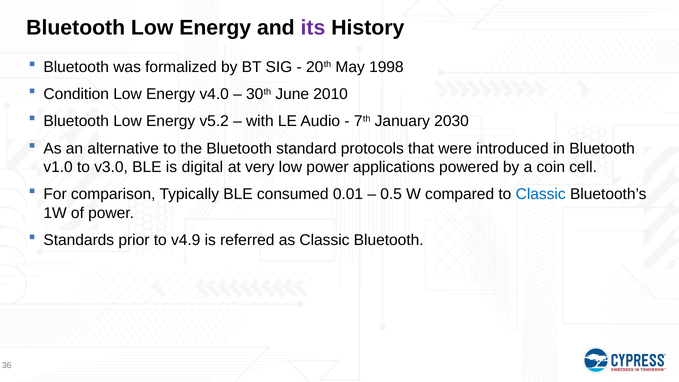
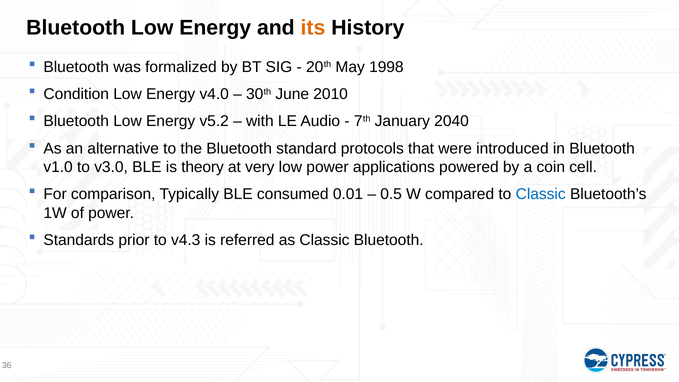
its colour: purple -> orange (313, 28)
2030: 2030 -> 2040 (452, 121)
digital: digital -> theory (203, 167)
v4.9: v4.9 -> v4.3 (186, 240)
